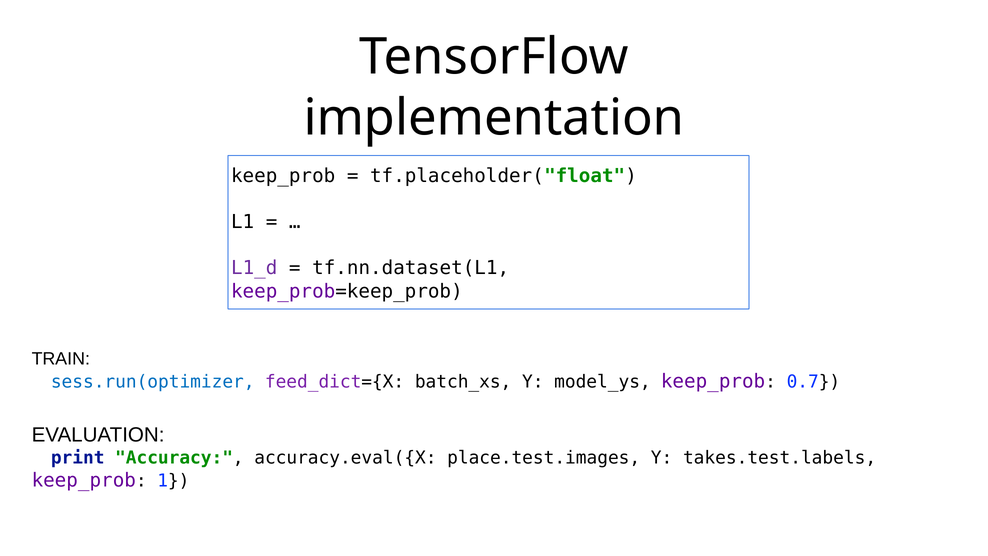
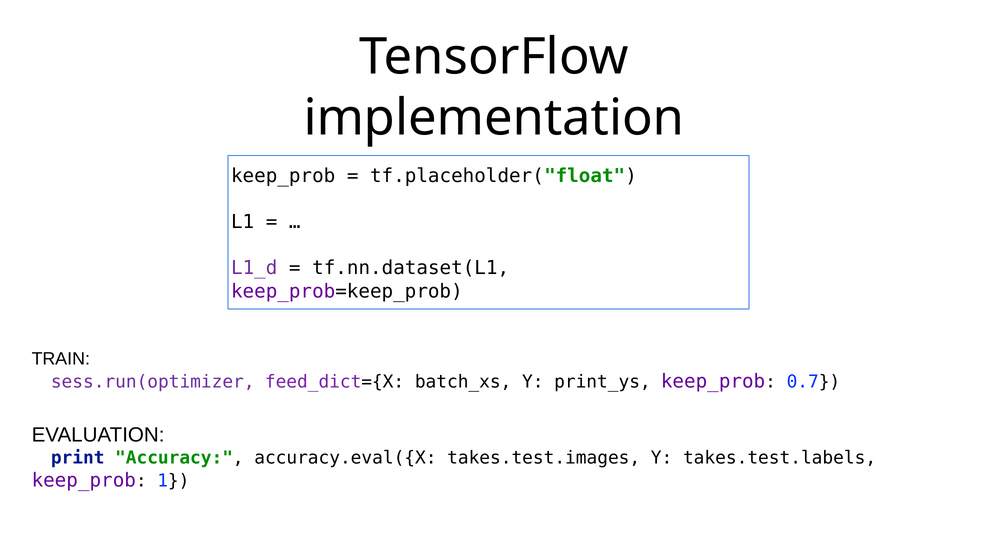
sess.run(optimizer colour: blue -> purple (153, 382)
model_ys: model_ys -> print_ys (602, 382)
place.test.images: place.test.images -> takes.test.images (544, 458)
